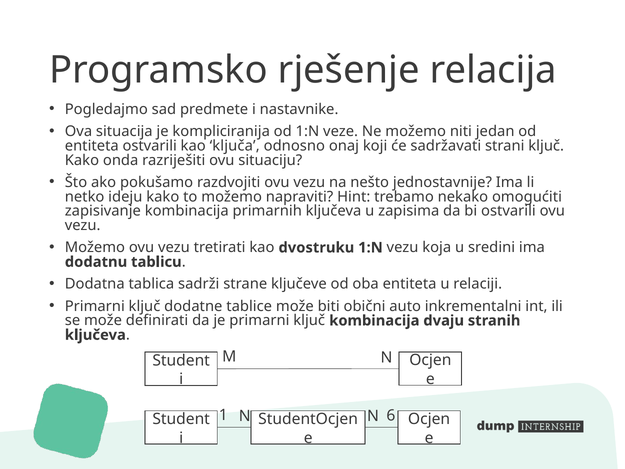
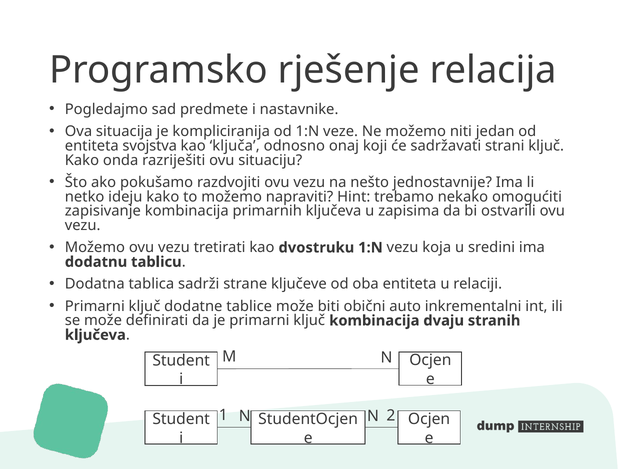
entiteta ostvarili: ostvarili -> svojstva (150, 146)
6: 6 -> 2 (391, 415)
